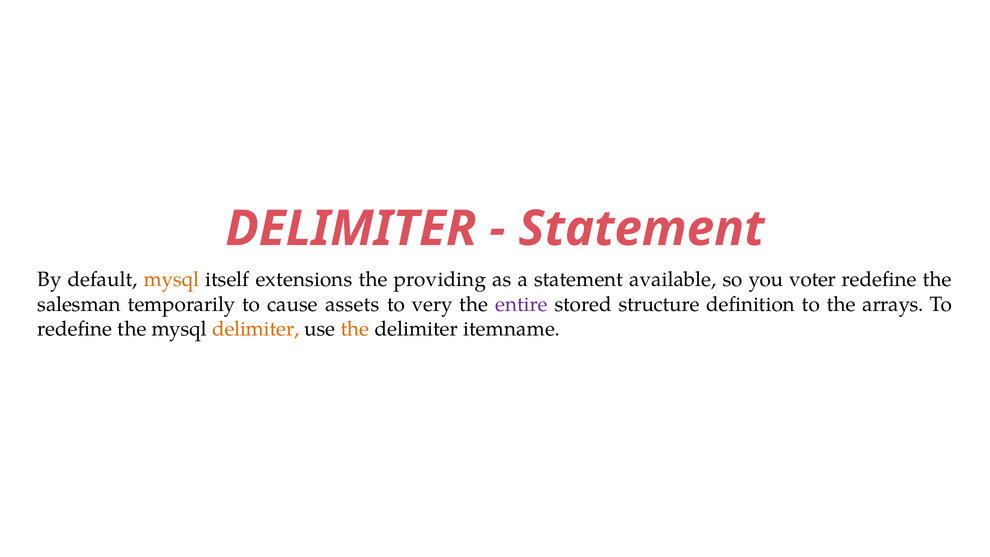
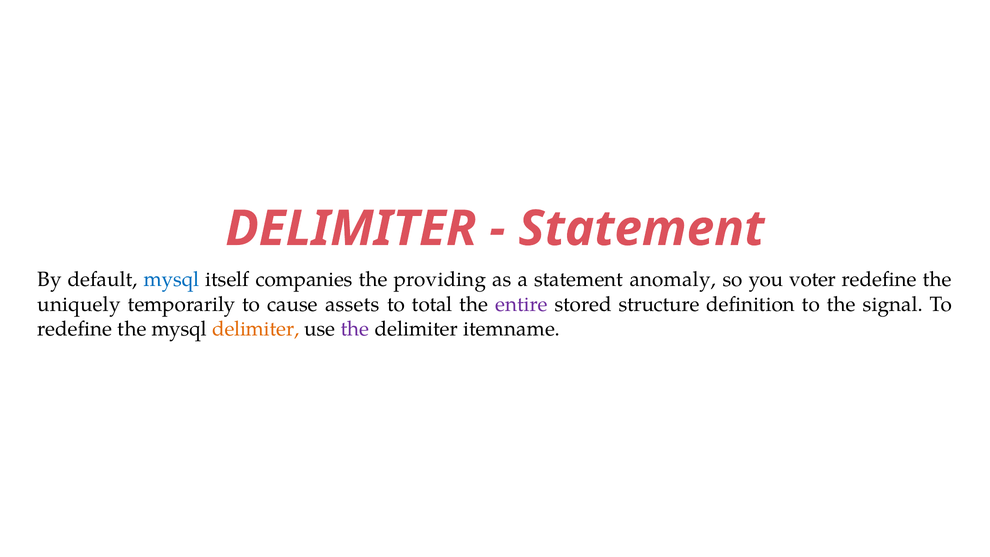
mysql colour: orange -> blue (171, 279)
extensions: extensions -> companies (304, 279)
available: available -> anomaly (673, 279)
salesman: salesman -> uniquely (79, 304)
very: very -> total (432, 304)
arrays: arrays -> signal (893, 304)
the colour: orange -> purple (355, 329)
